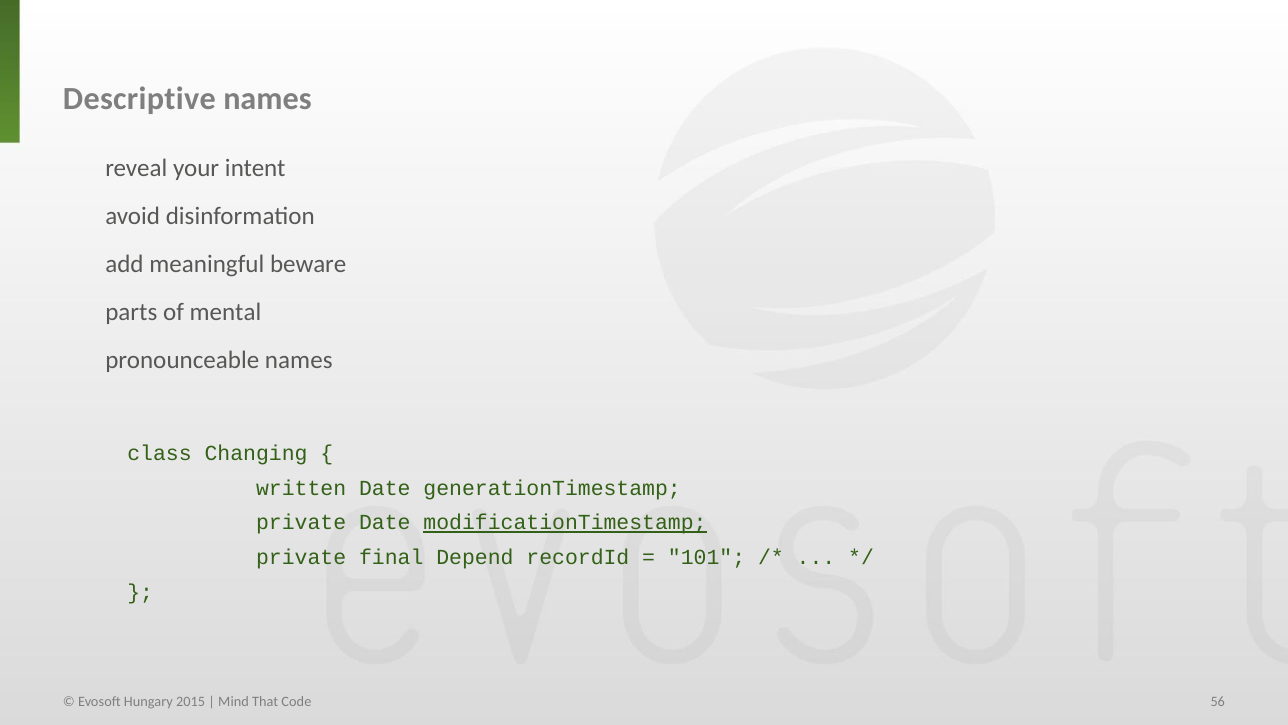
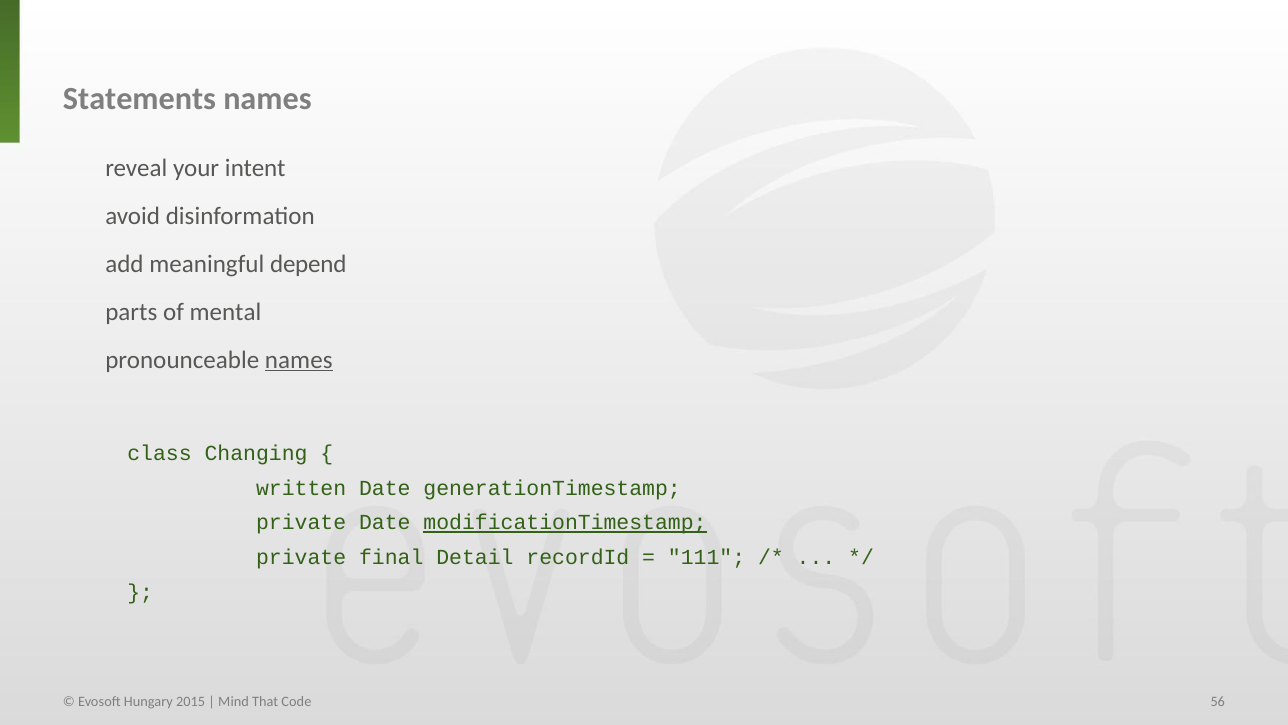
Descriptive: Descriptive -> Statements (139, 99)
beware: beware -> depend (308, 264)
names underline: none -> present (299, 360)
Depend: Depend -> Detail (475, 557)
101: 101 -> 111 (707, 557)
